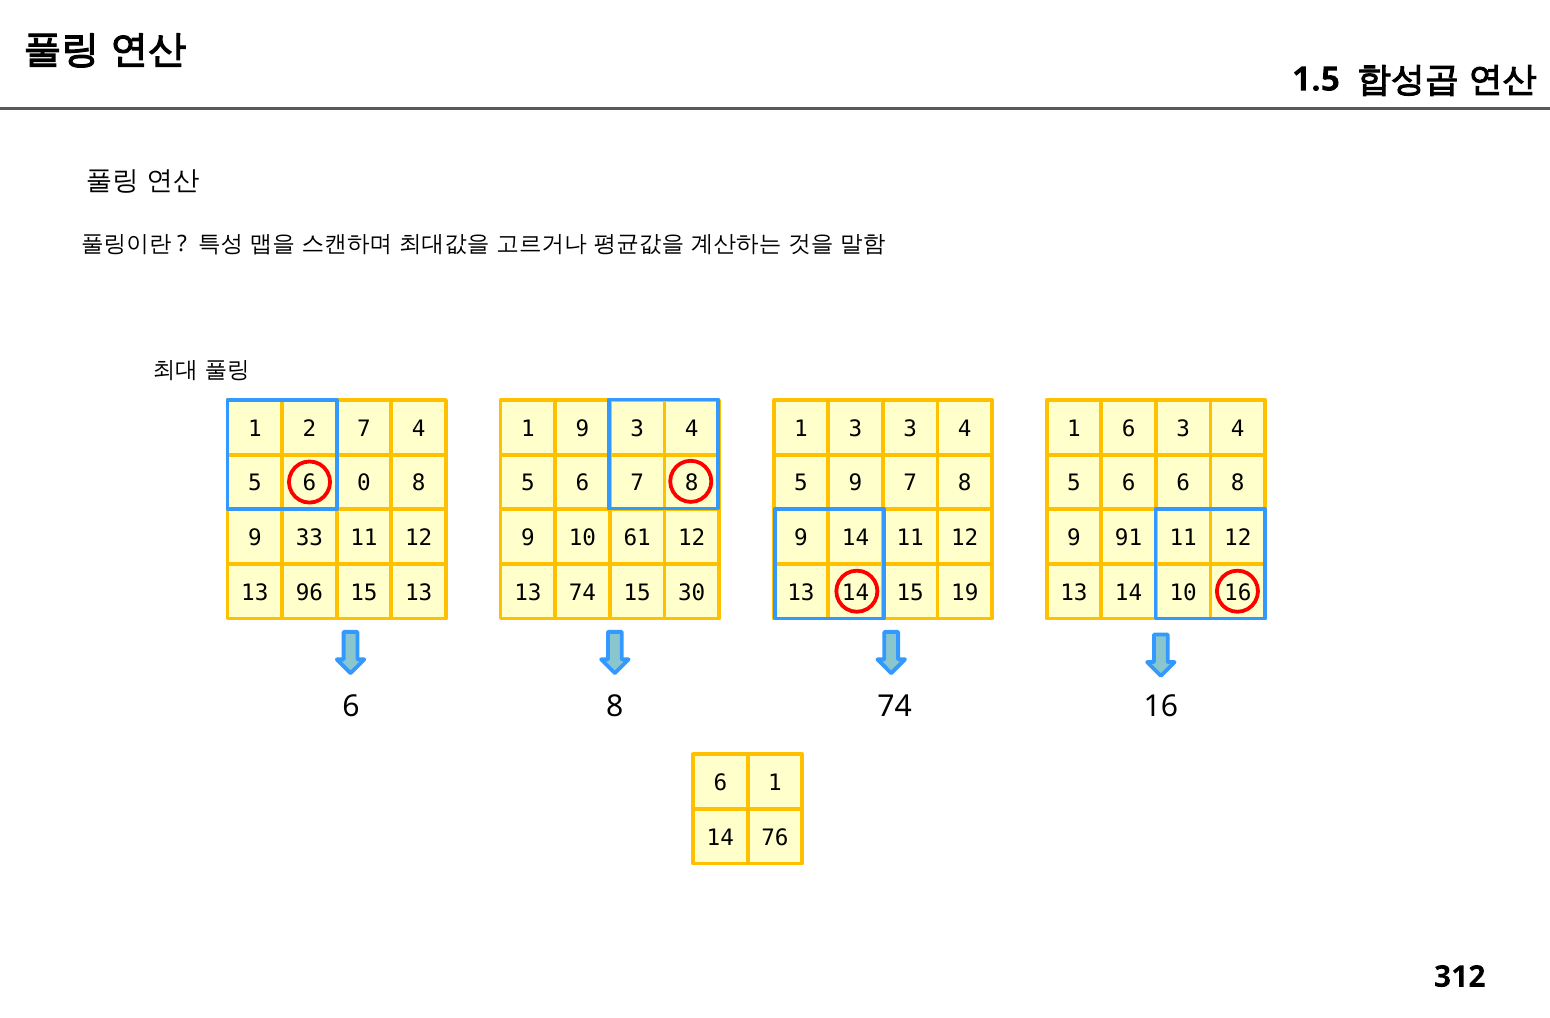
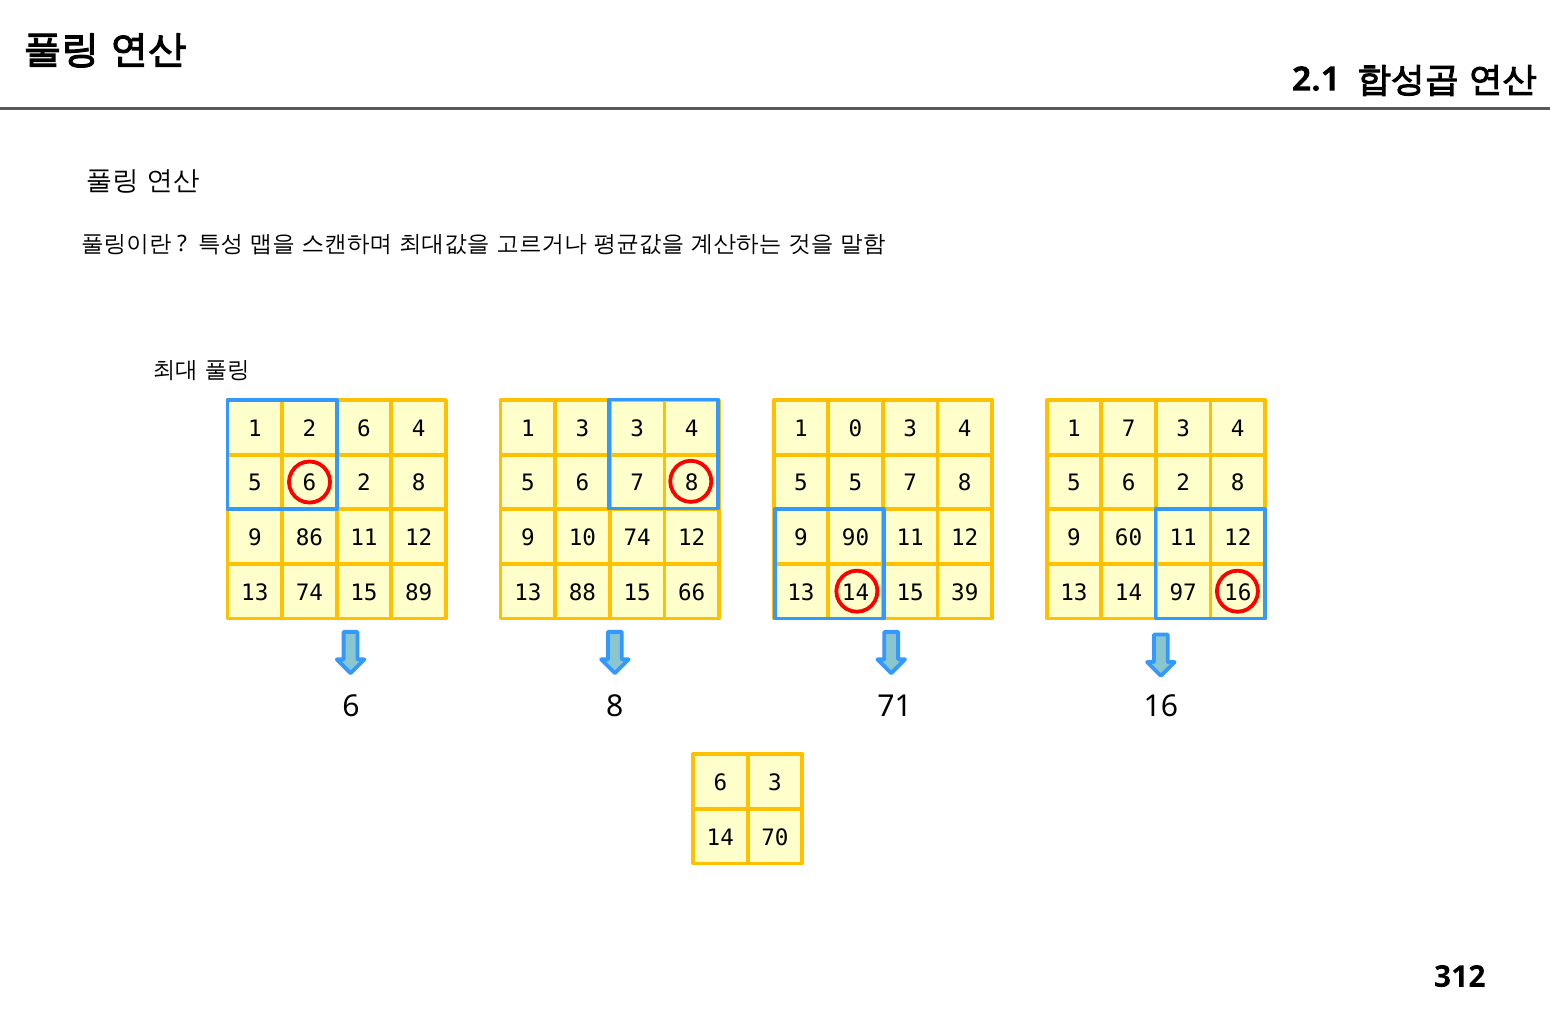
1.5: 1.5 -> 2.1 (1316, 79)
2 7: 7 -> 6 (364, 429)
1 9: 9 -> 3 (582, 429)
1 3: 3 -> 0 (856, 429)
1 6: 6 -> 7 (1129, 429)
0: 0 -> 2 (364, 484)
5 9: 9 -> 5 (856, 484)
6: 6 -> 2 (1183, 484)
33: 33 -> 86 (309, 538)
10 61: 61 -> 74 (637, 538)
9 14: 14 -> 90 (856, 538)
91: 91 -> 60 (1129, 538)
13 96: 96 -> 74 (309, 593)
15 13: 13 -> 89 (419, 593)
13 74: 74 -> 88 (582, 593)
30: 30 -> 66 (692, 593)
19: 19 -> 39 (965, 593)
14 10: 10 -> 97 (1183, 593)
8 74: 74 -> 71 (895, 707)
1: 1 -> 3 (775, 783)
76: 76 -> 70 (775, 838)
